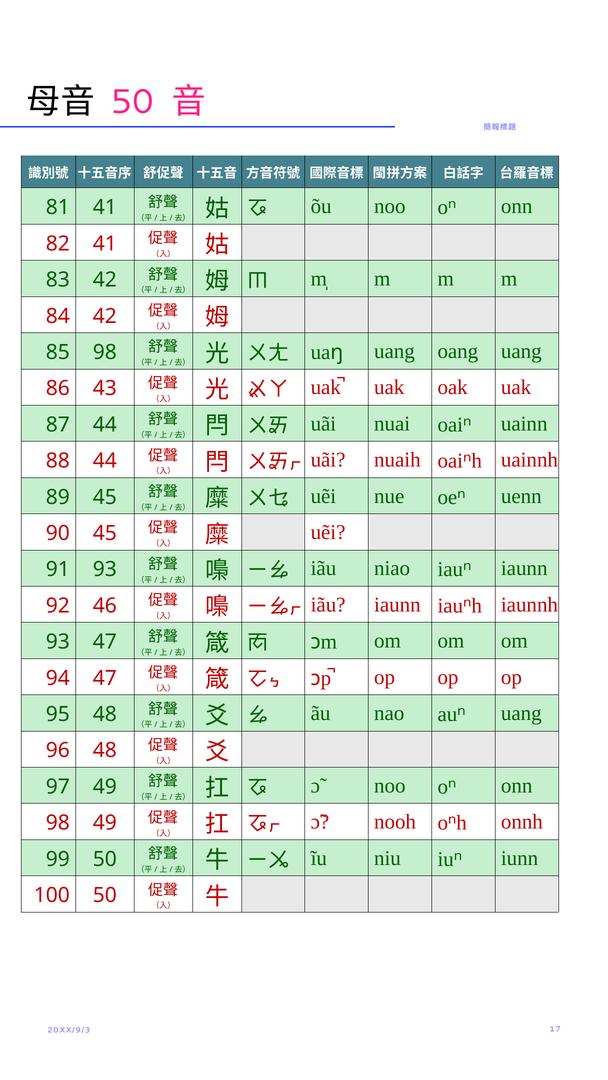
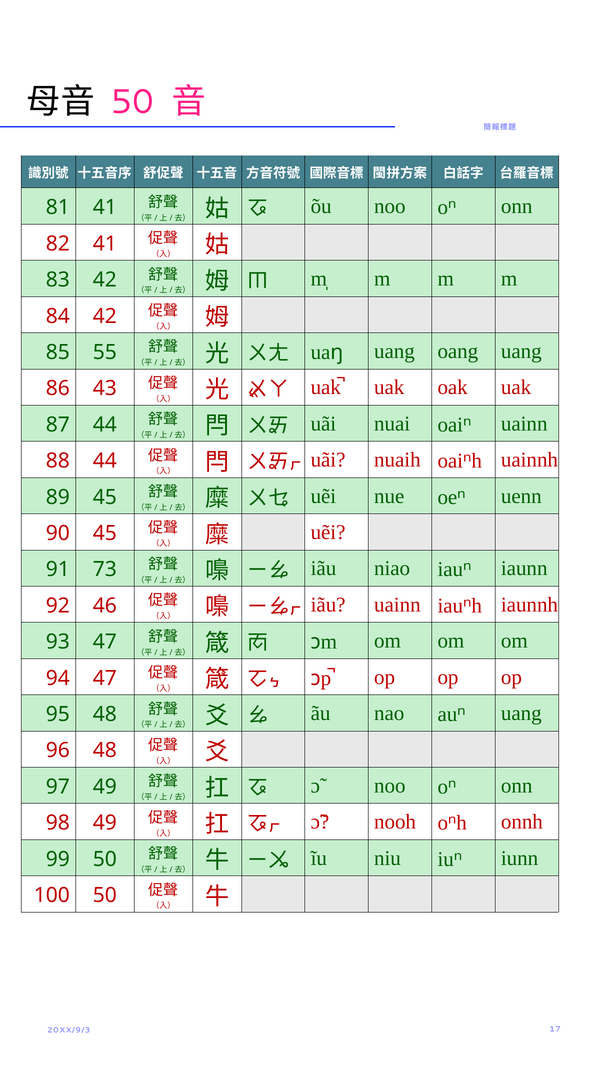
85 98: 98 -> 55 (105, 353)
91 93: 93 -> 73 (105, 570)
iaunn: iaunn -> uainn (397, 605)
